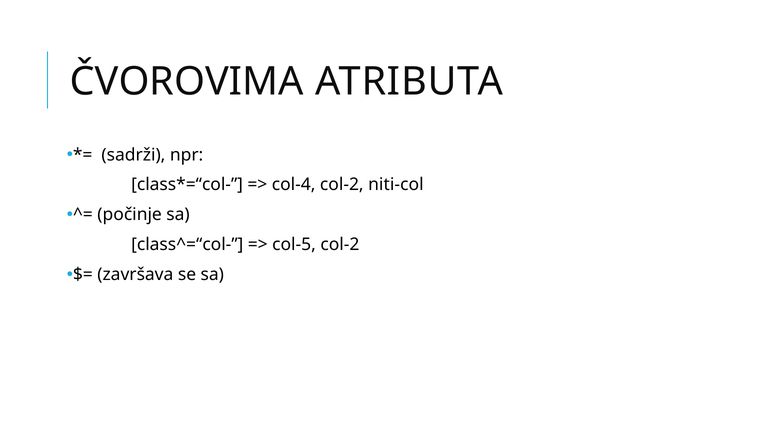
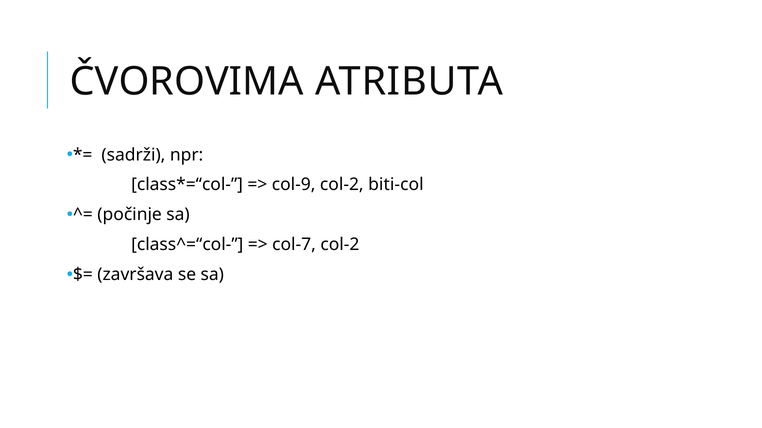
col-4: col-4 -> col-9 (294, 185)
niti-col: niti-col -> biti-col (396, 185)
col-5: col-5 -> col-7 (294, 245)
